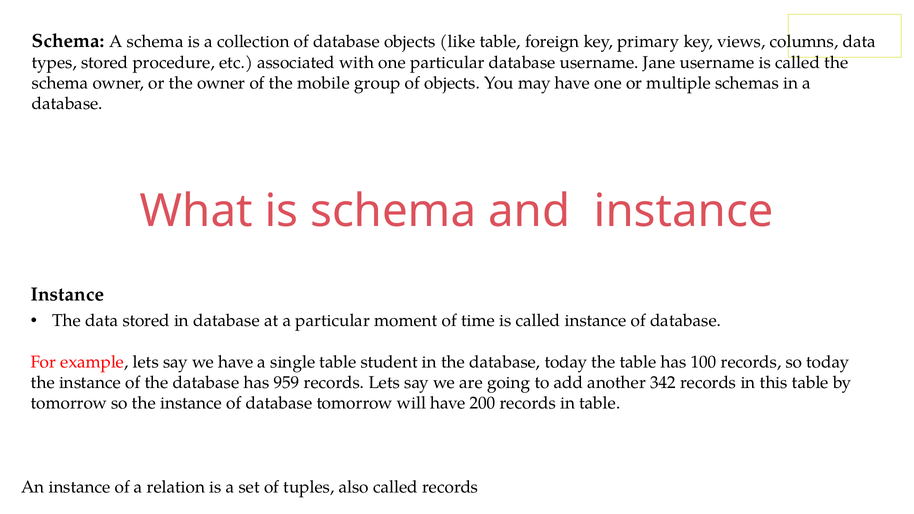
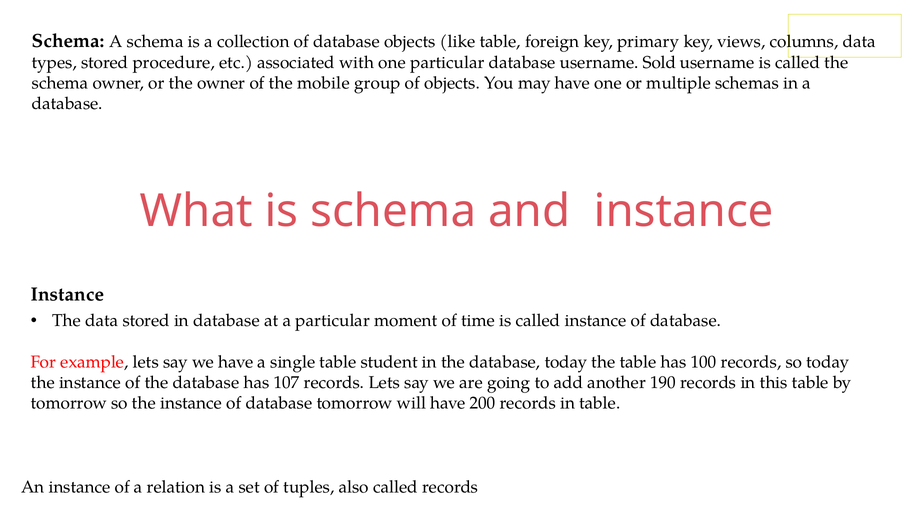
Jane: Jane -> Sold (659, 63)
959: 959 -> 107 (287, 383)
342: 342 -> 190 (663, 383)
